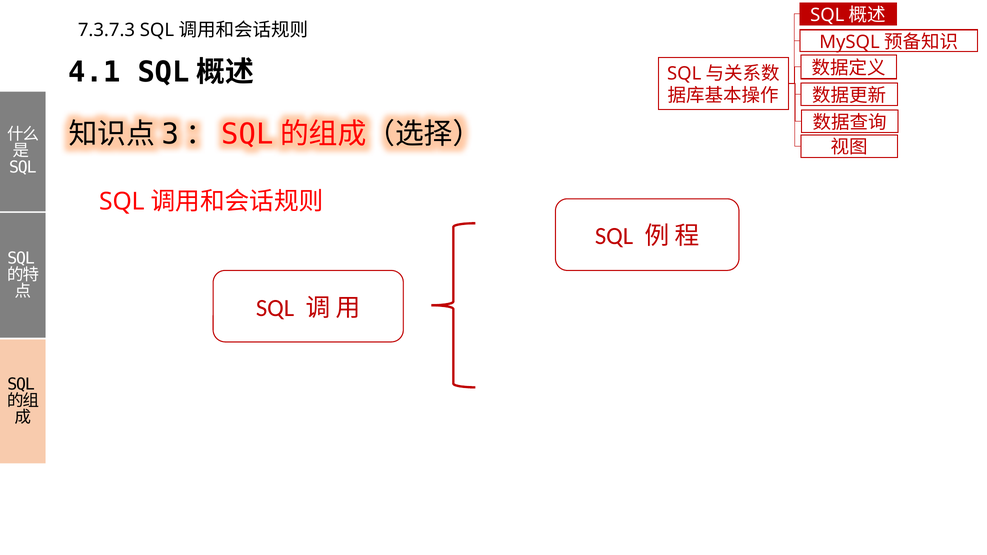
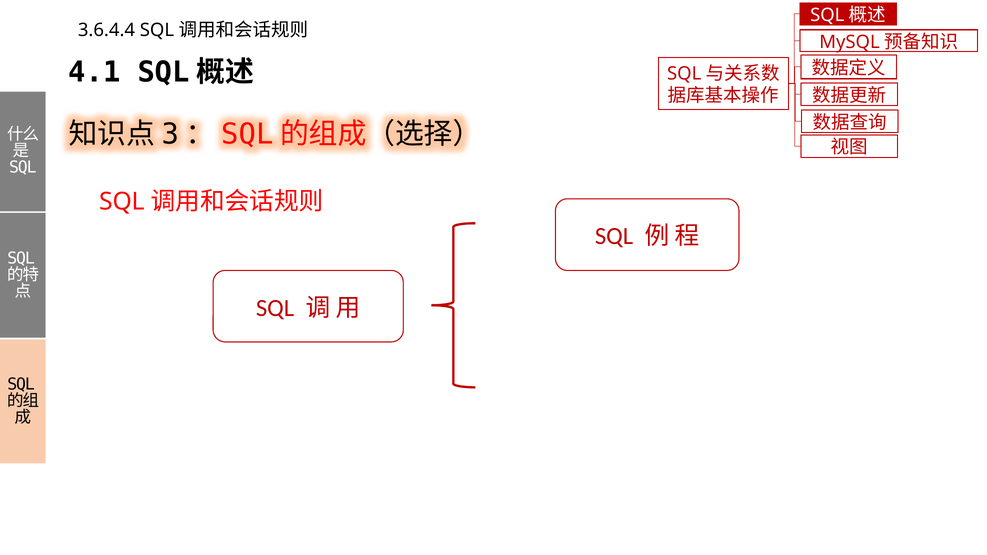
7.3.7.3: 7.3.7.3 -> 3.6.4.4 (106, 30)
